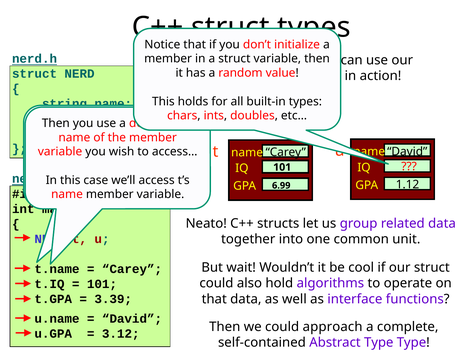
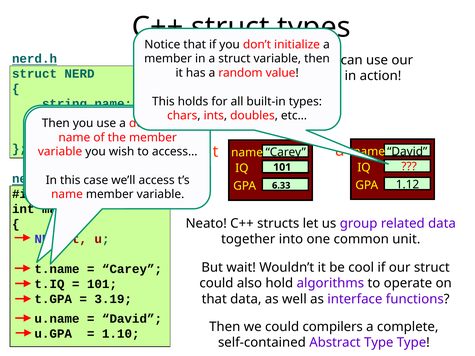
6.99: 6.99 -> 6.33 (281, 186)
3.39: 3.39 -> 3.19 (113, 299)
approach: approach -> compilers (333, 327)
3.12: 3.12 -> 1.10 (121, 334)
